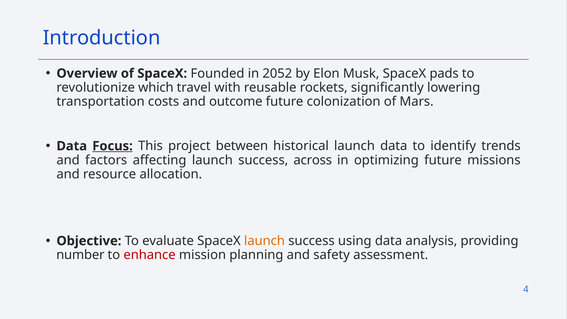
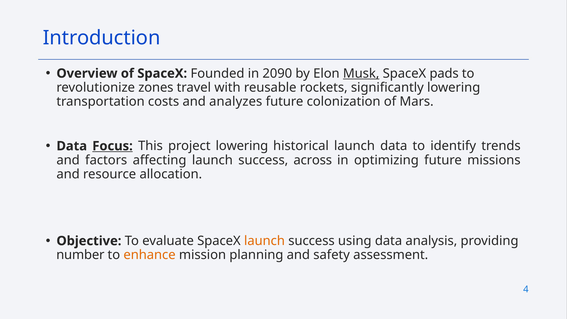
2052: 2052 -> 2090 (277, 73)
Musk underline: none -> present (361, 73)
which: which -> zones (156, 87)
outcome: outcome -> analyzes (236, 101)
project between: between -> lowering (242, 146)
enhance colour: red -> orange (150, 255)
